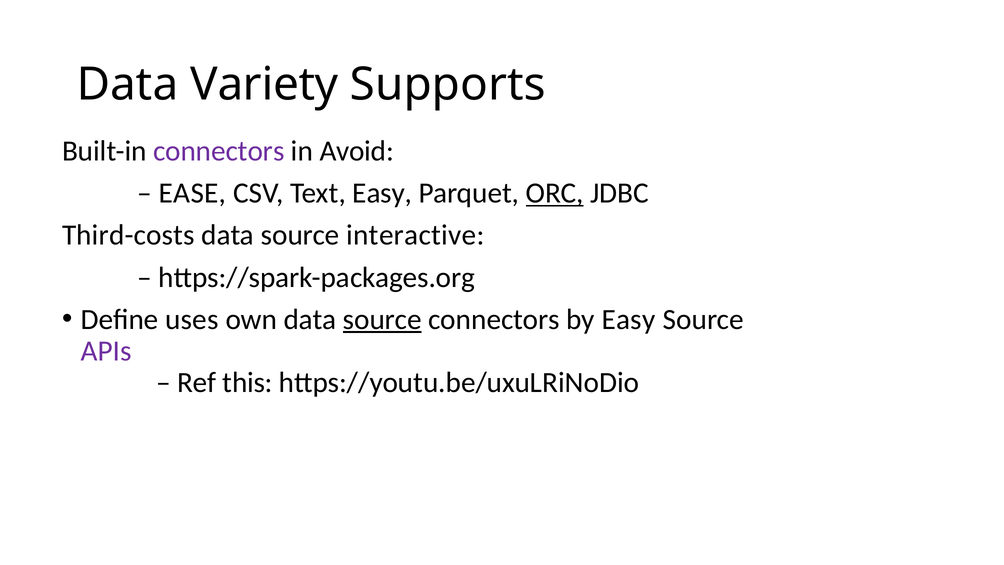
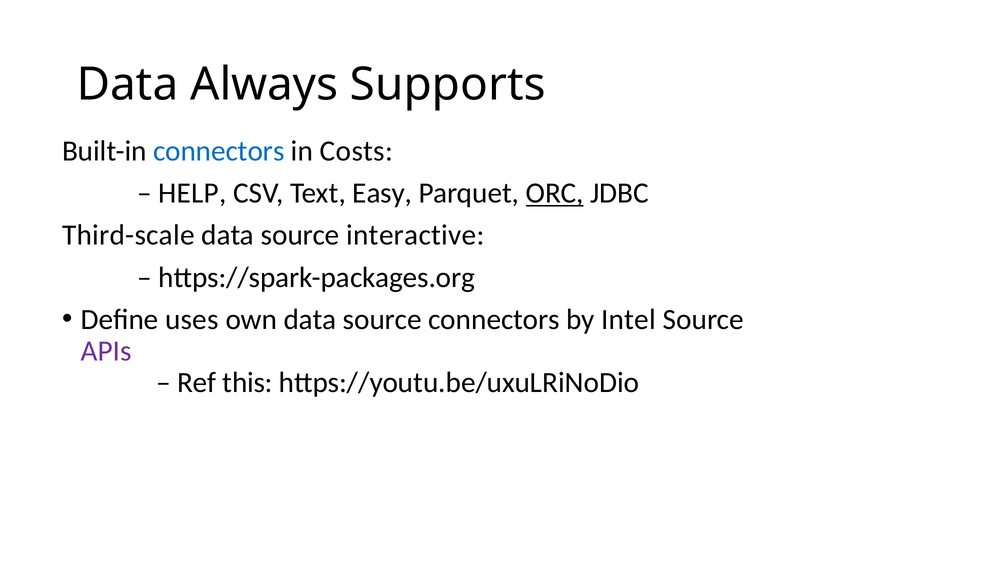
Variety: Variety -> Always (264, 84)
connectors colour: purple -> blue (219, 151)
Avoid: Avoid -> Costs (356, 151)
EASE: EASE -> HELP (192, 193)
Third-costs: Third-costs -> Third-scale (128, 235)
source underline: present -> none (382, 319)
by Easy: Easy -> Intel (629, 319)
